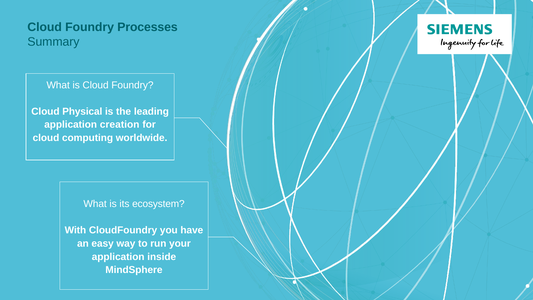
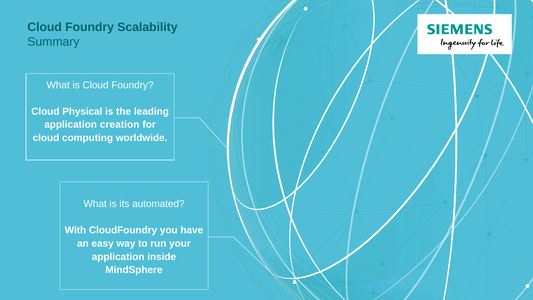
Processes: Processes -> Scalability (147, 27)
ecosystem: ecosystem -> automated (158, 204)
